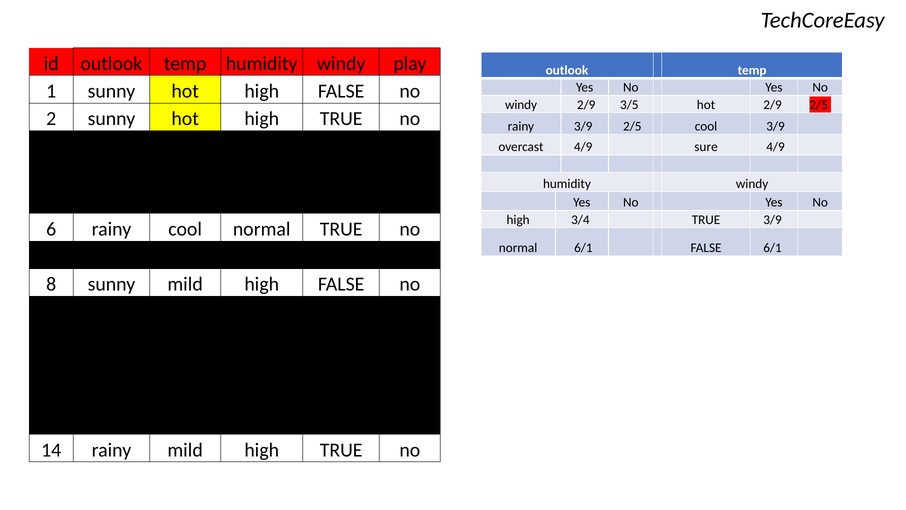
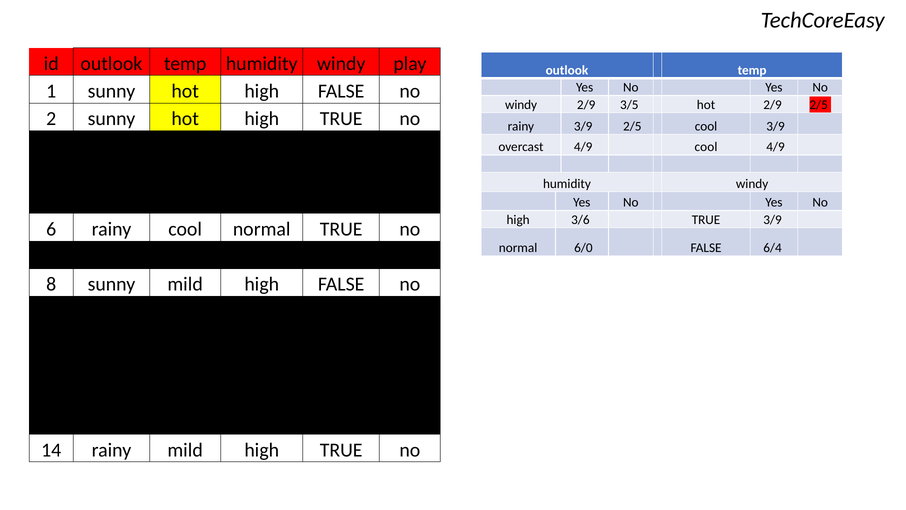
4/9 sure: sure -> cool (706, 147)
3/4: 3/4 -> 3/6 (580, 220)
normal 6/1: 6/1 -> 6/0 (583, 248)
FALSE 6/1: 6/1 -> 6/4 (773, 248)
